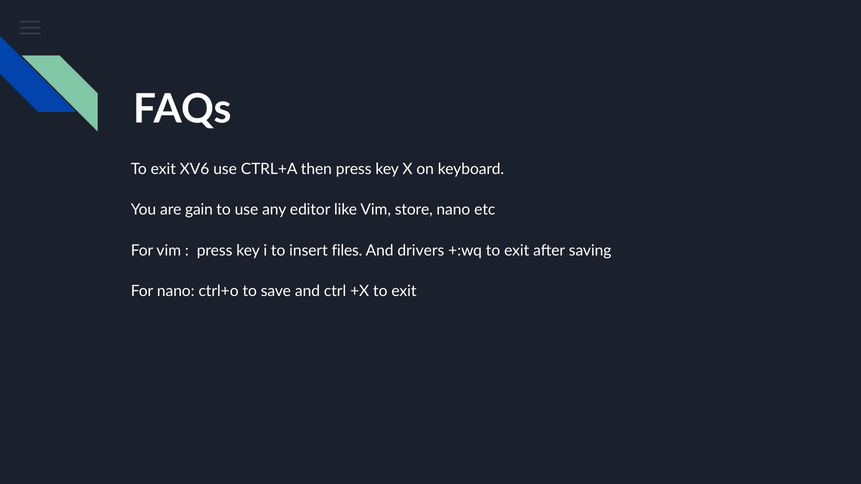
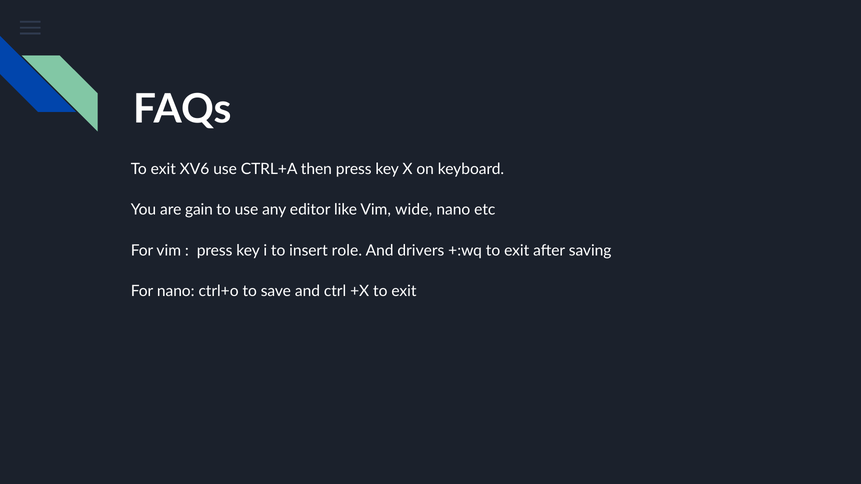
store: store -> wide (414, 210)
files: files -> role (347, 251)
